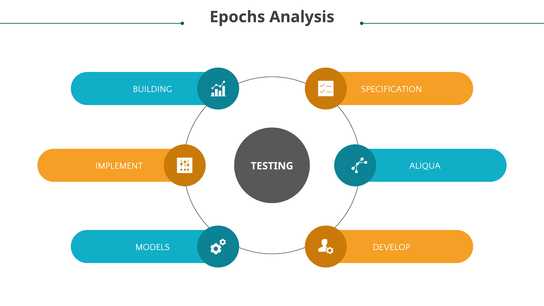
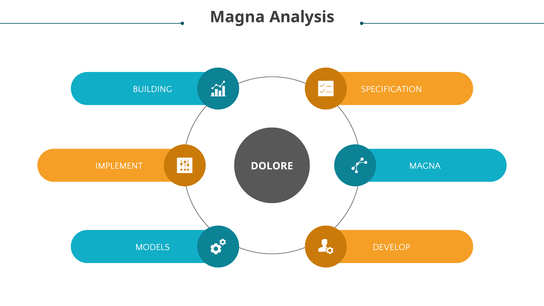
Epochs: Epochs -> Magna (237, 17)
ALIQUA: ALIQUA -> MAGNA (425, 166)
TESTING: TESTING -> DOLORE (272, 166)
